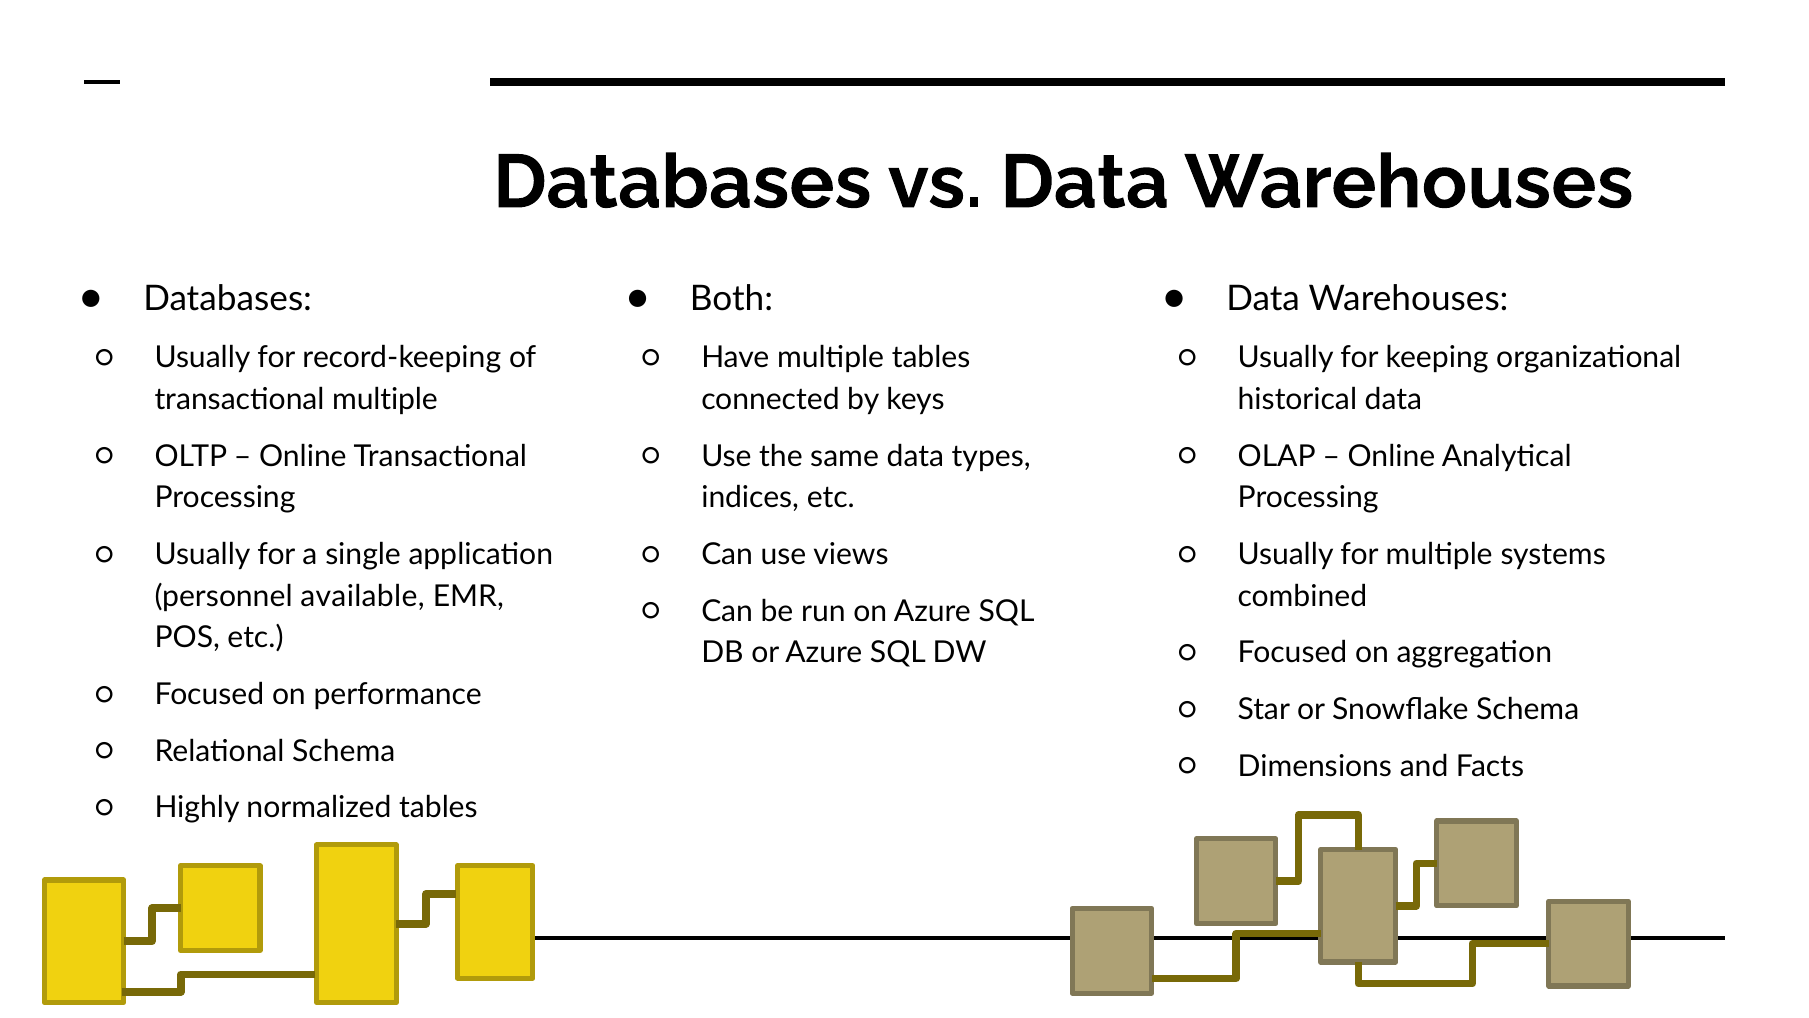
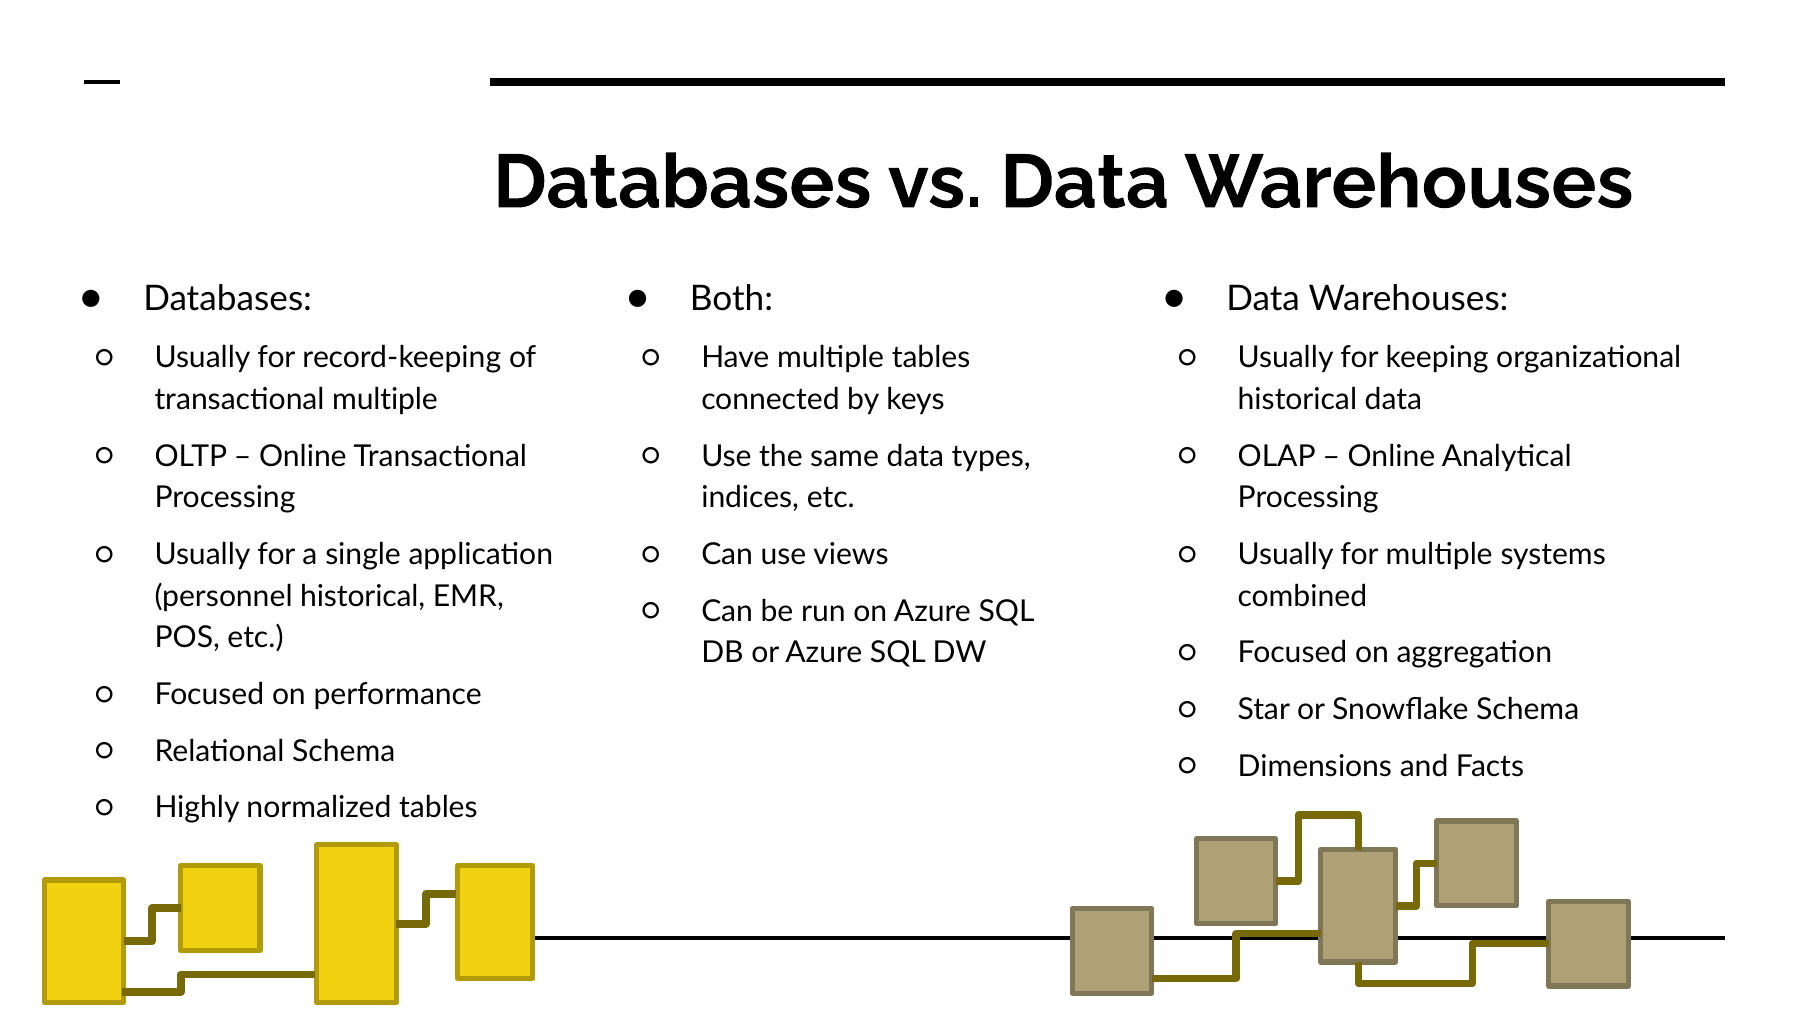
personnel available: available -> historical (363, 596)
